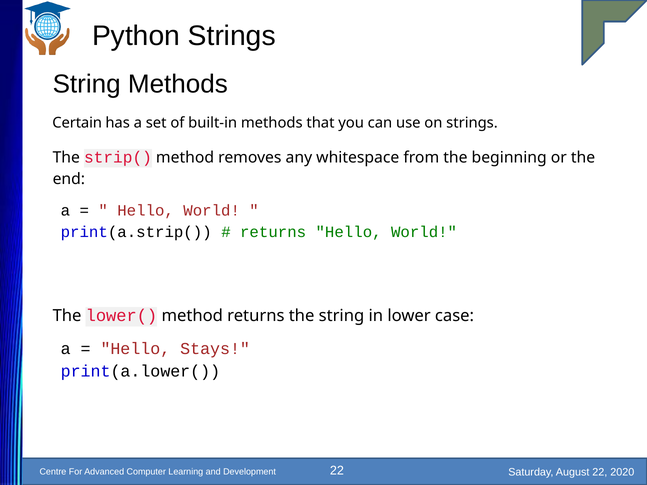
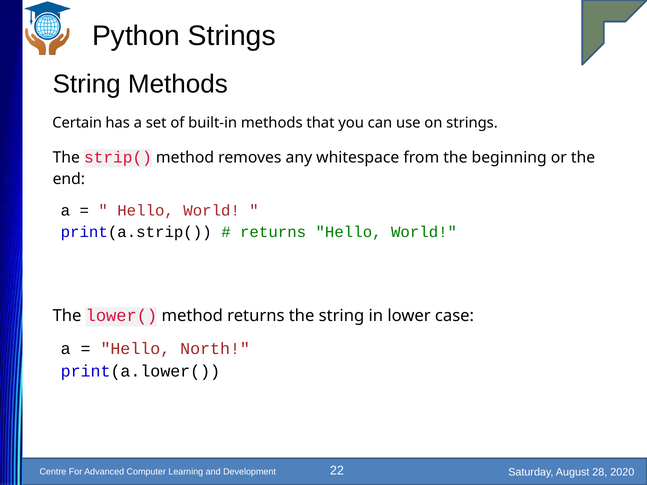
Stays: Stays -> North (215, 349)
August 22: 22 -> 28 (600, 472)
